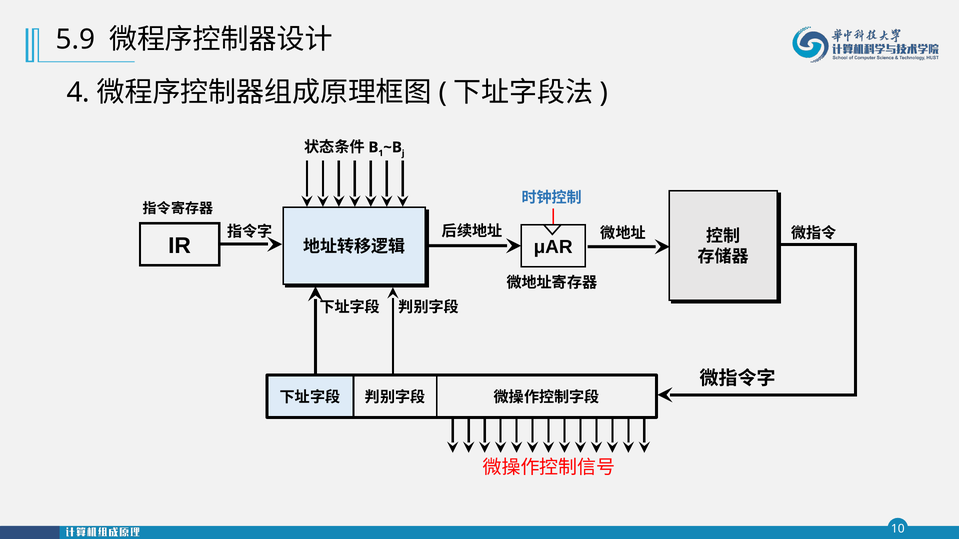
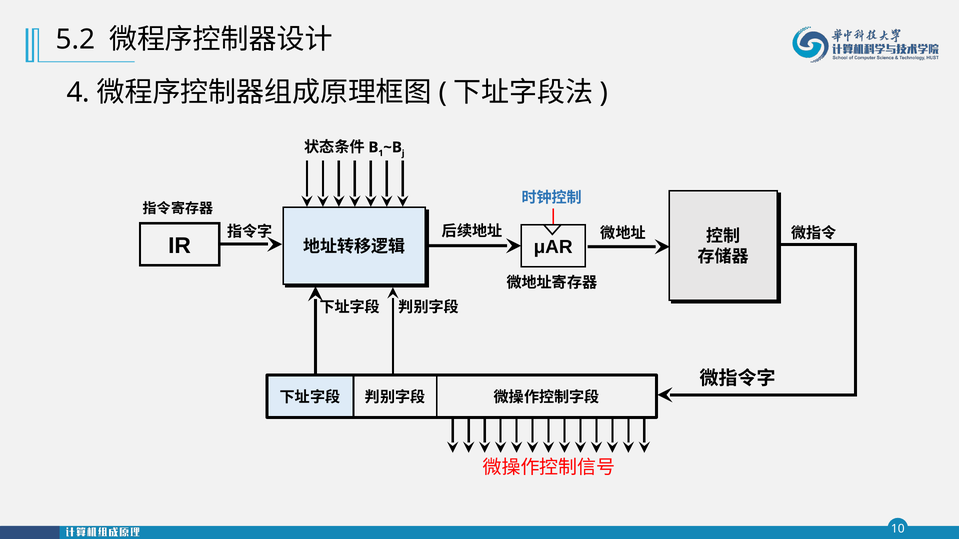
5.9: 5.9 -> 5.2 (75, 39)
